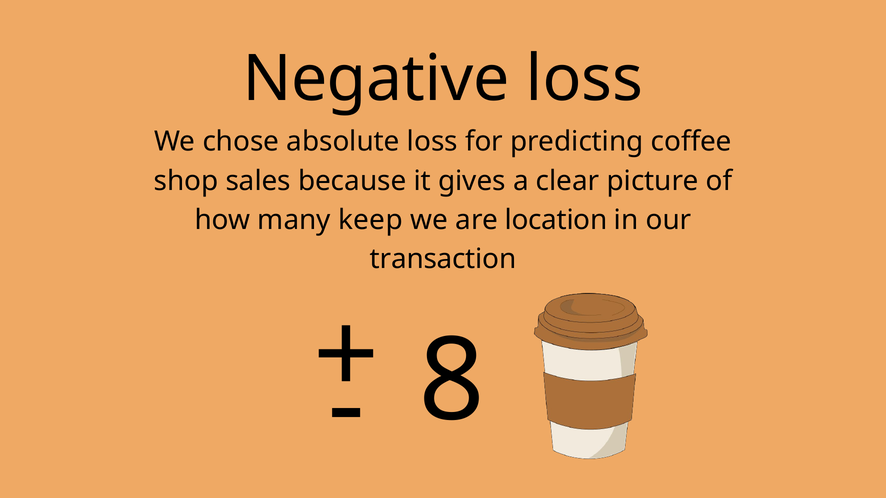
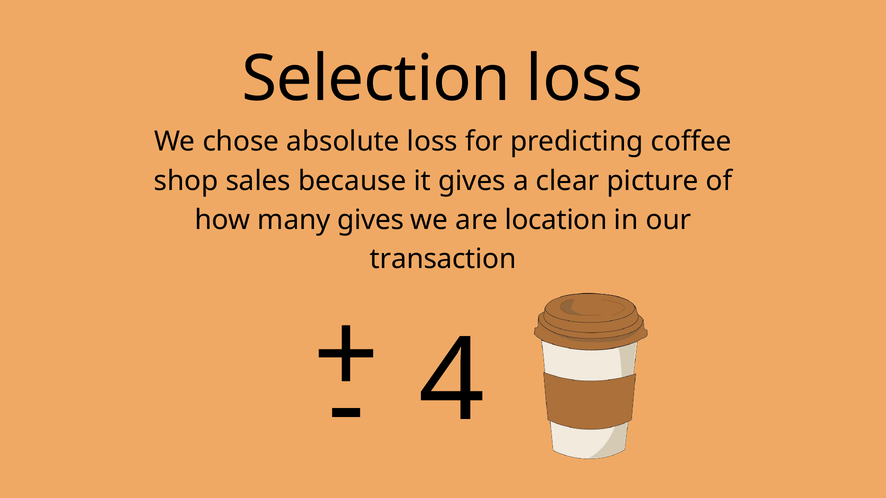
Negative: Negative -> Selection (376, 79)
many keep: keep -> gives (371, 220)
8: 8 -> 4 (452, 381)
